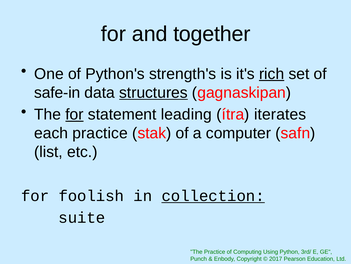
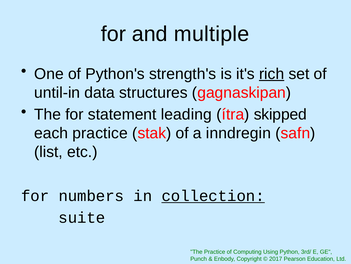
together: together -> multiple (212, 34)
safe-in: safe-in -> until-in (57, 92)
structures underline: present -> none (153, 92)
for underline: present -> none (75, 114)
iterates: iterates -> skipped (280, 114)
computer: computer -> inndregin (238, 133)
foolish: foolish -> numbers (91, 195)
